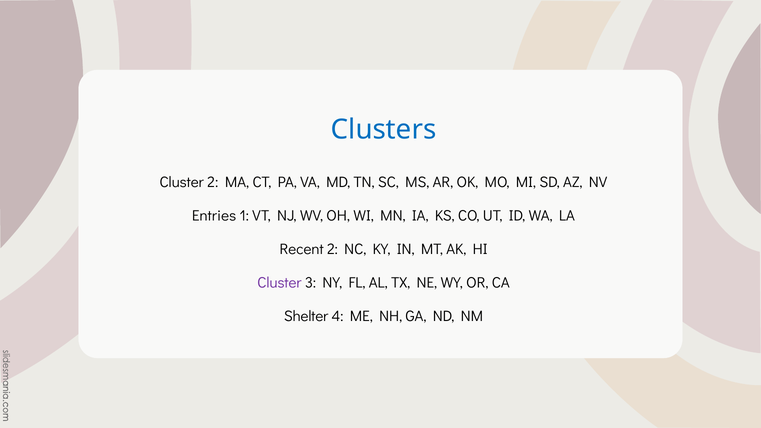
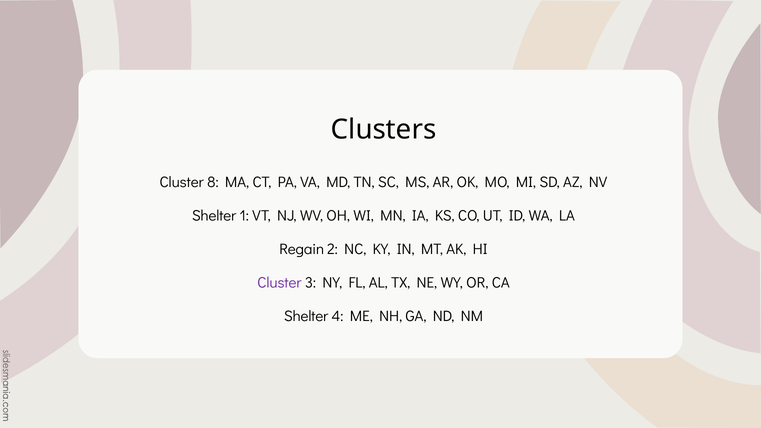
Clusters colour: blue -> black (384, 129)
Cluster 2: 2 -> 8 (213, 182)
Entries: Entries -> Shelter (214, 216)
Recent: Recent -> Regain (302, 249)
